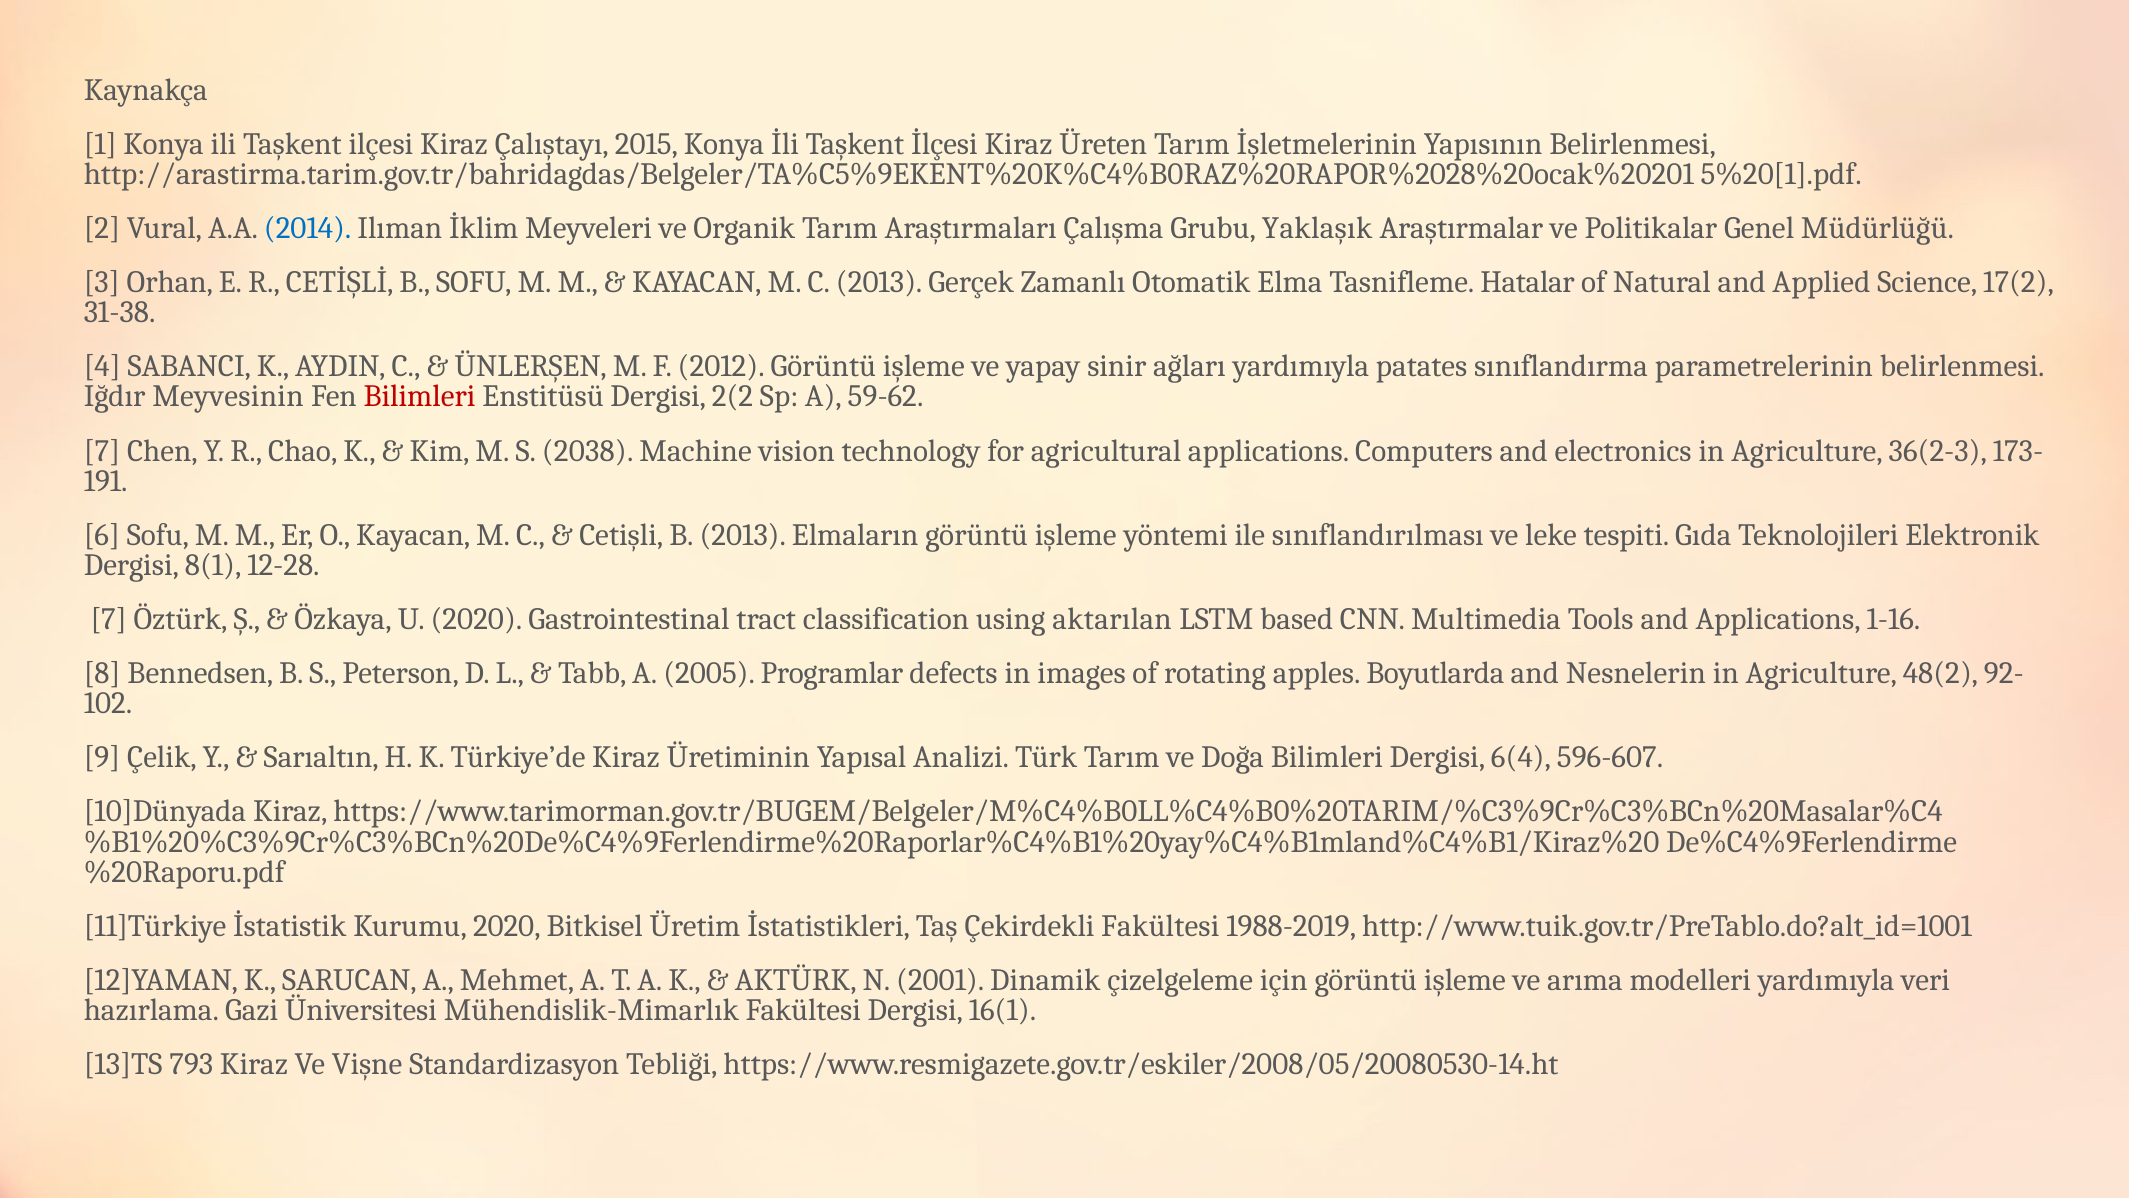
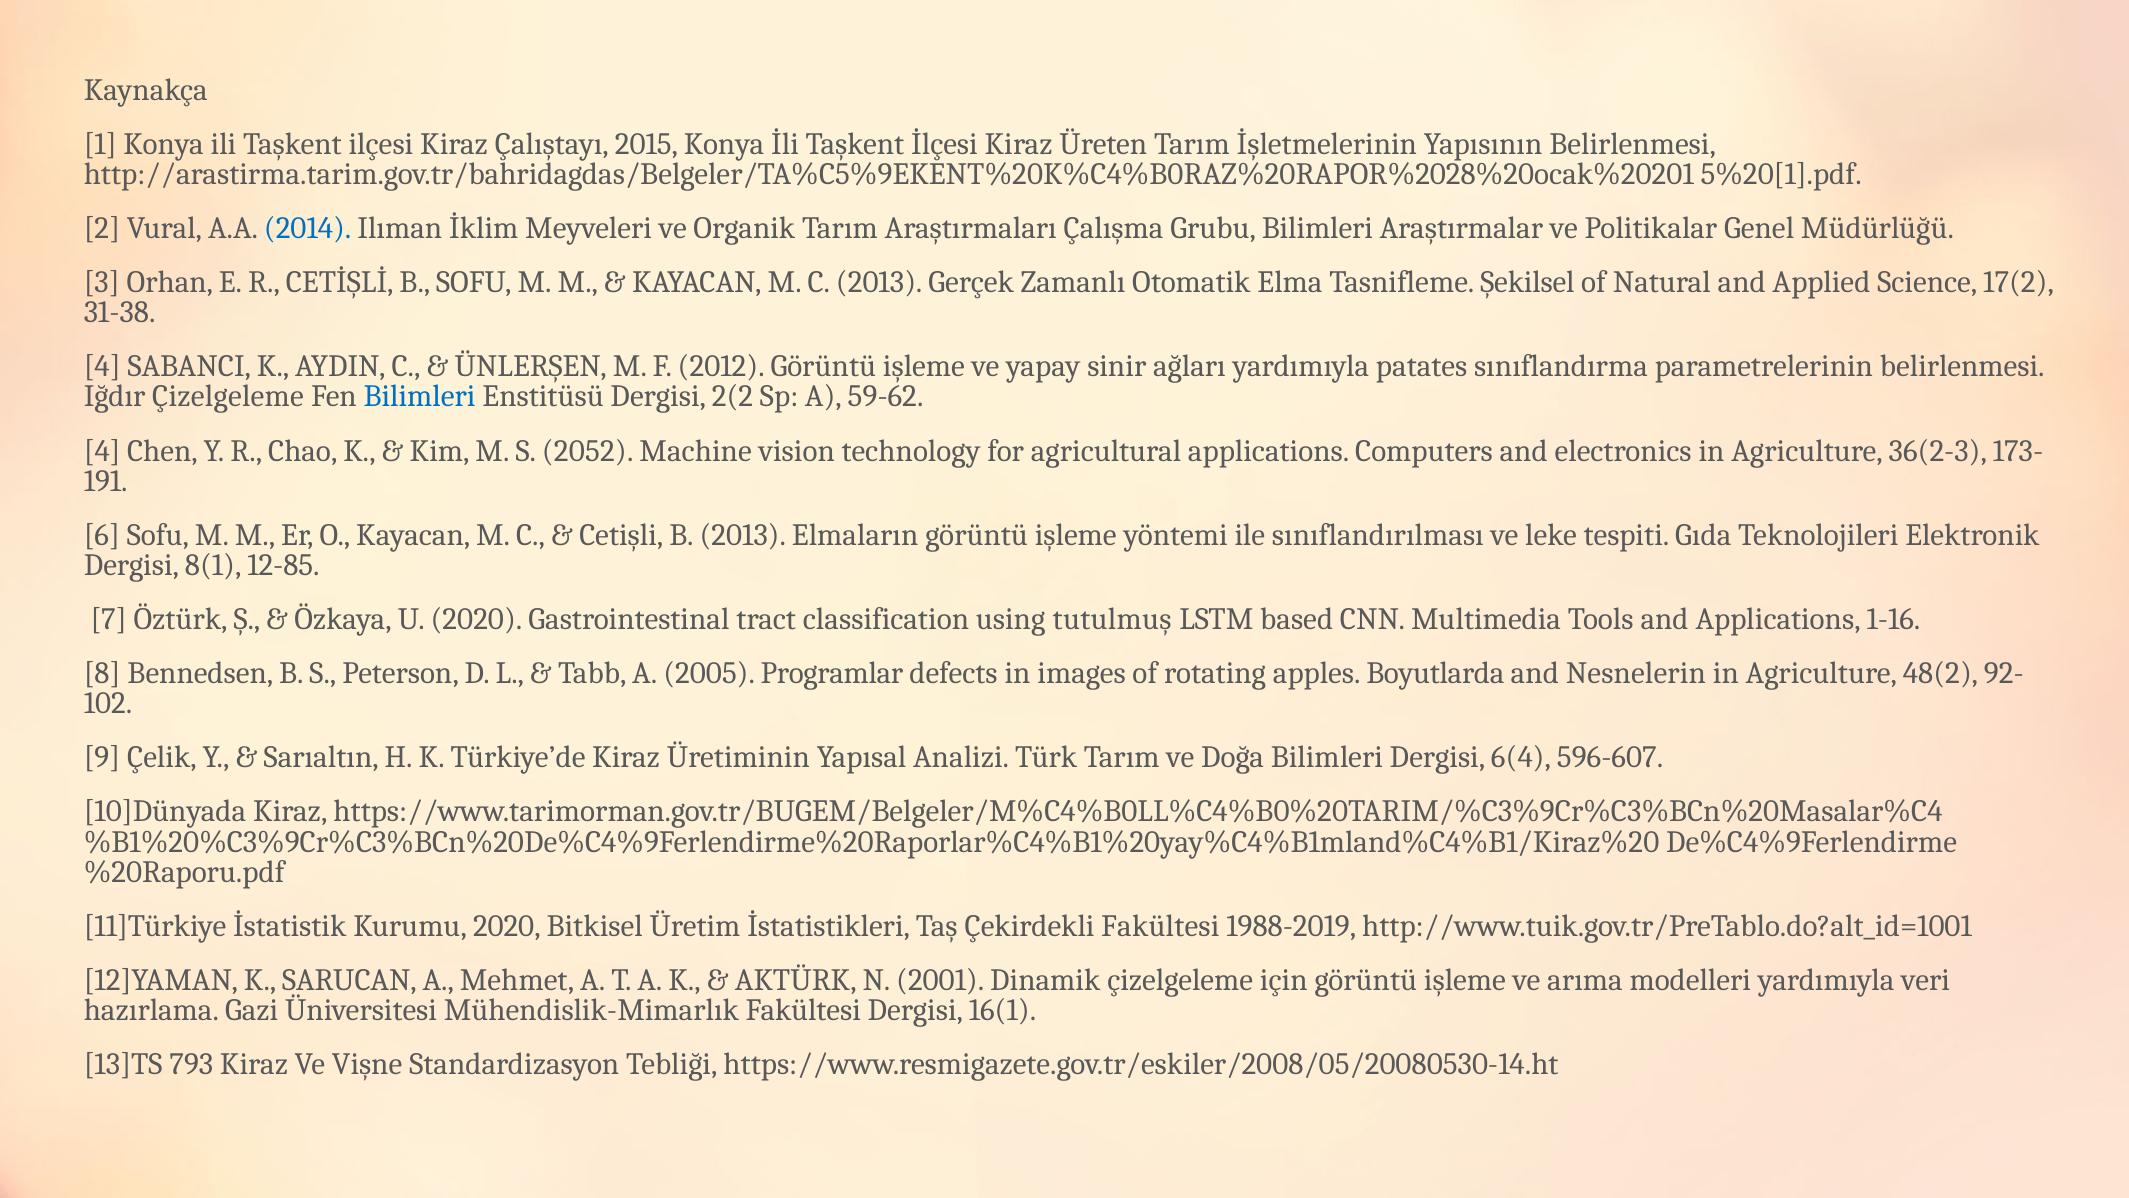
Grubu Yaklaşık: Yaklaşık -> Bilimleri (1317, 228)
Hatalar: Hatalar -> Şekilsel (1527, 282)
Iğdır Meyvesinin: Meyvesinin -> Çizelgeleme (228, 397)
Bilimleri colour: red -> blue (420, 397)
7: 7 -> 4 (102, 451)
2038: 2038 -> 2052 (588, 451)
12-28: 12-28 -> 12-85 (283, 565)
aktarılan: aktarılan -> tutulmuş (1112, 619)
